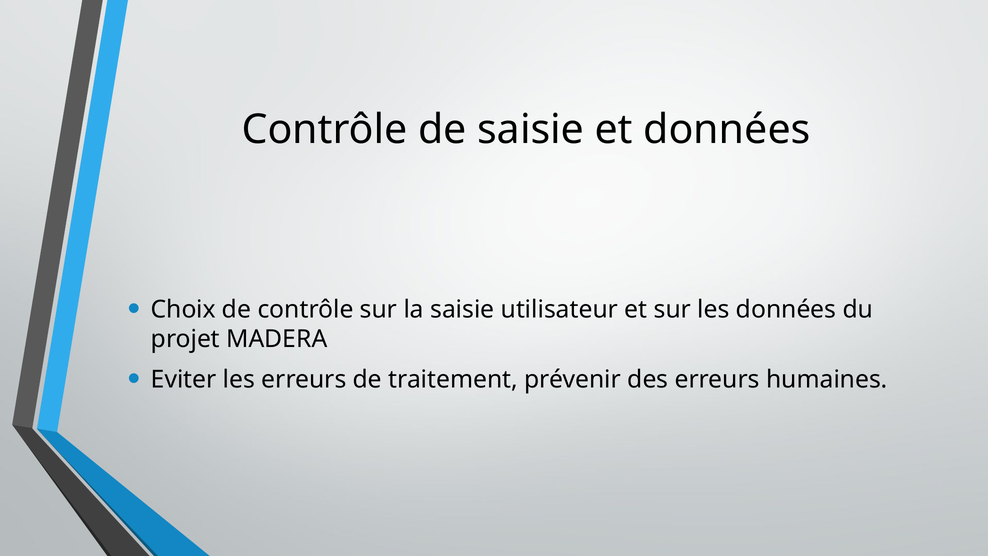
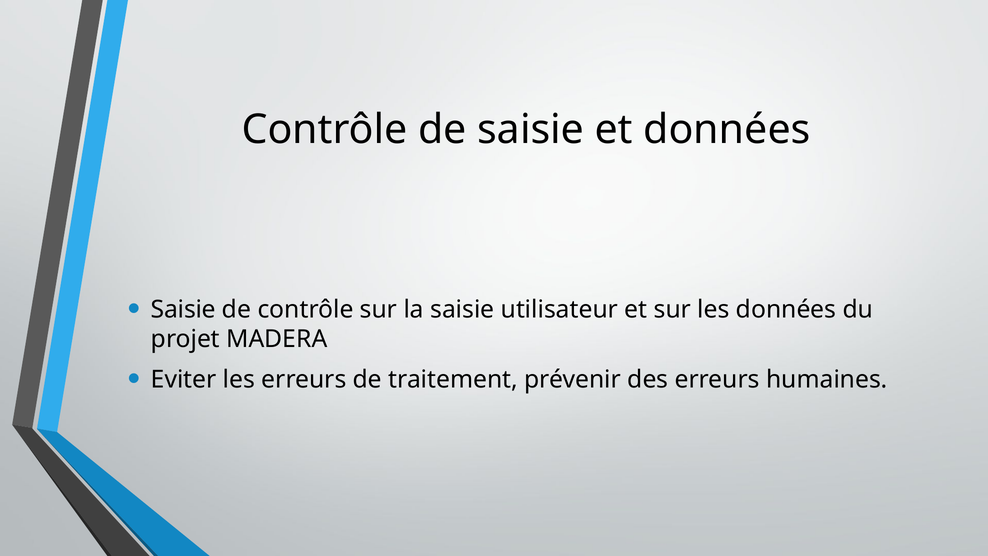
Choix: Choix -> Saisie (183, 309)
